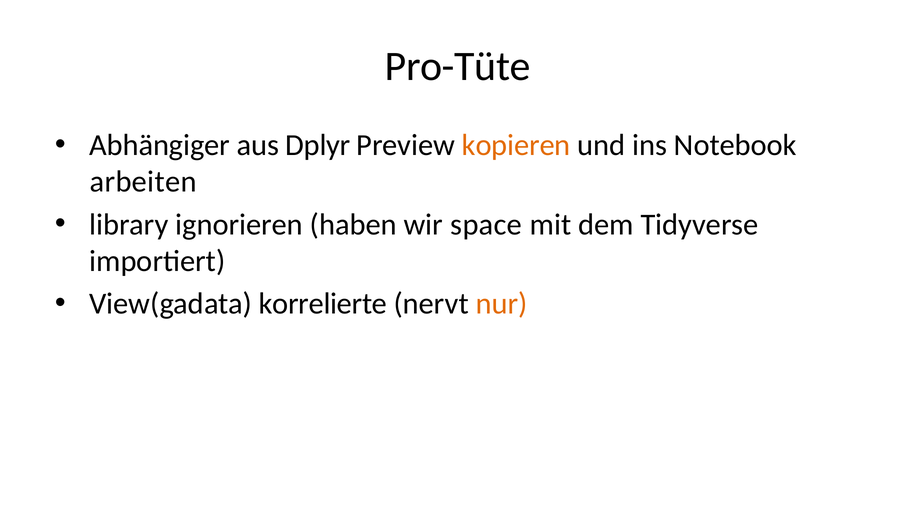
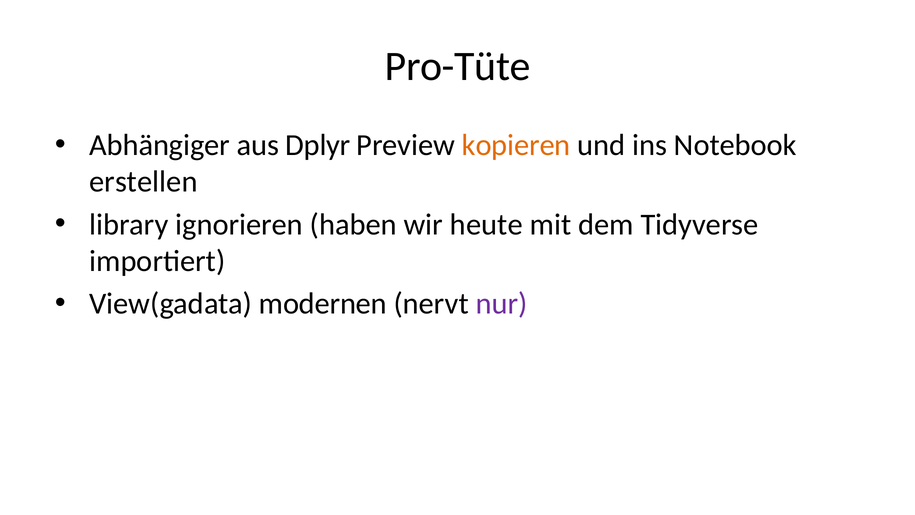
arbeiten: arbeiten -> erstellen (143, 182)
space: space -> heute (486, 224)
korrelierte: korrelierte -> modernen (323, 304)
nur colour: orange -> purple (502, 304)
